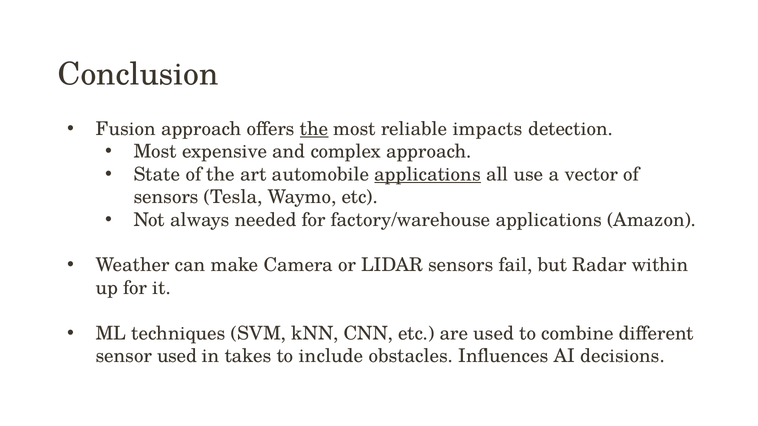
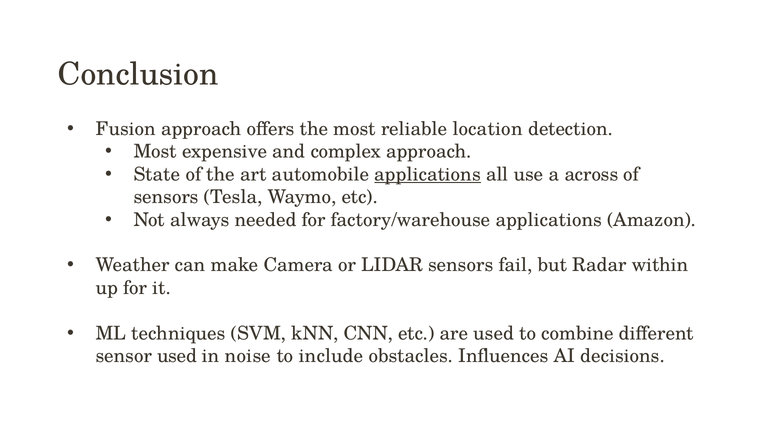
the underline: present -> none (314, 129)
impacts: impacts -> location (488, 129)
vector: vector -> across (591, 175)
takes: takes -> noise (248, 356)
